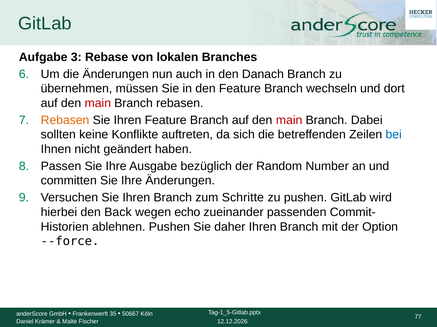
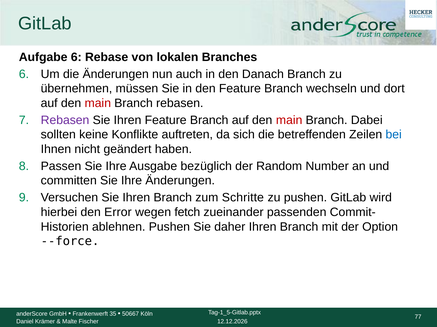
Aufgabe 3: 3 -> 6 (76, 57)
Rebasen colour: orange -> purple (65, 120)
Back: Back -> Error (118, 213)
echo: echo -> fetch (187, 213)
